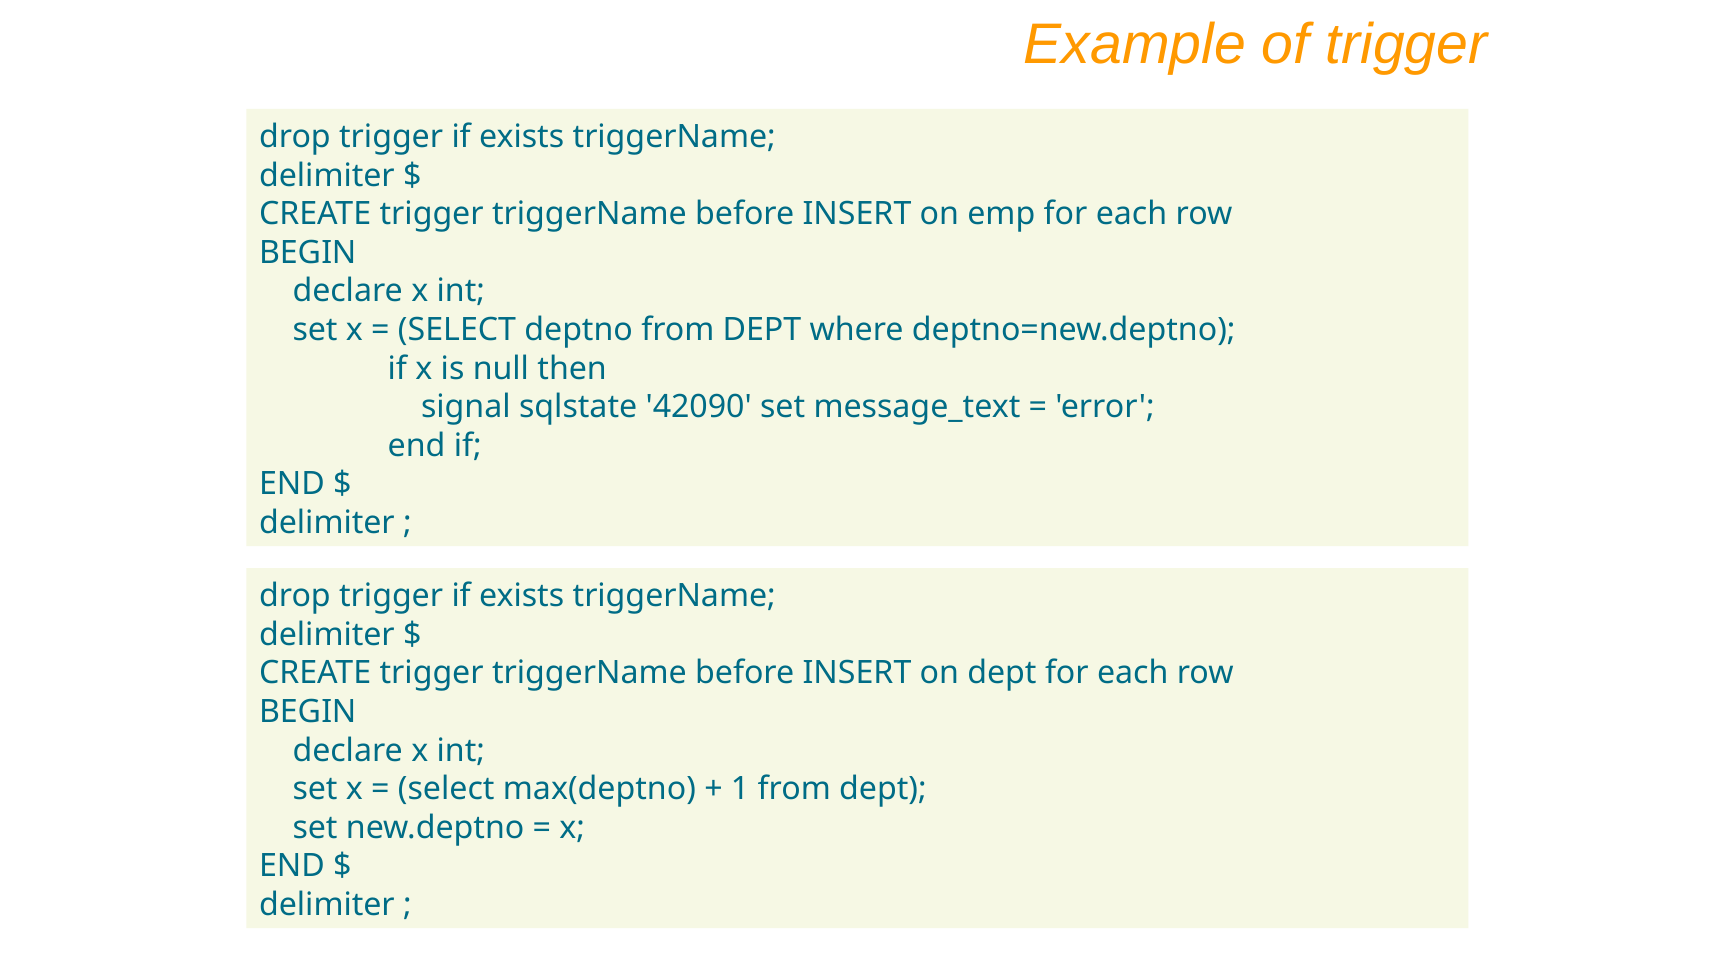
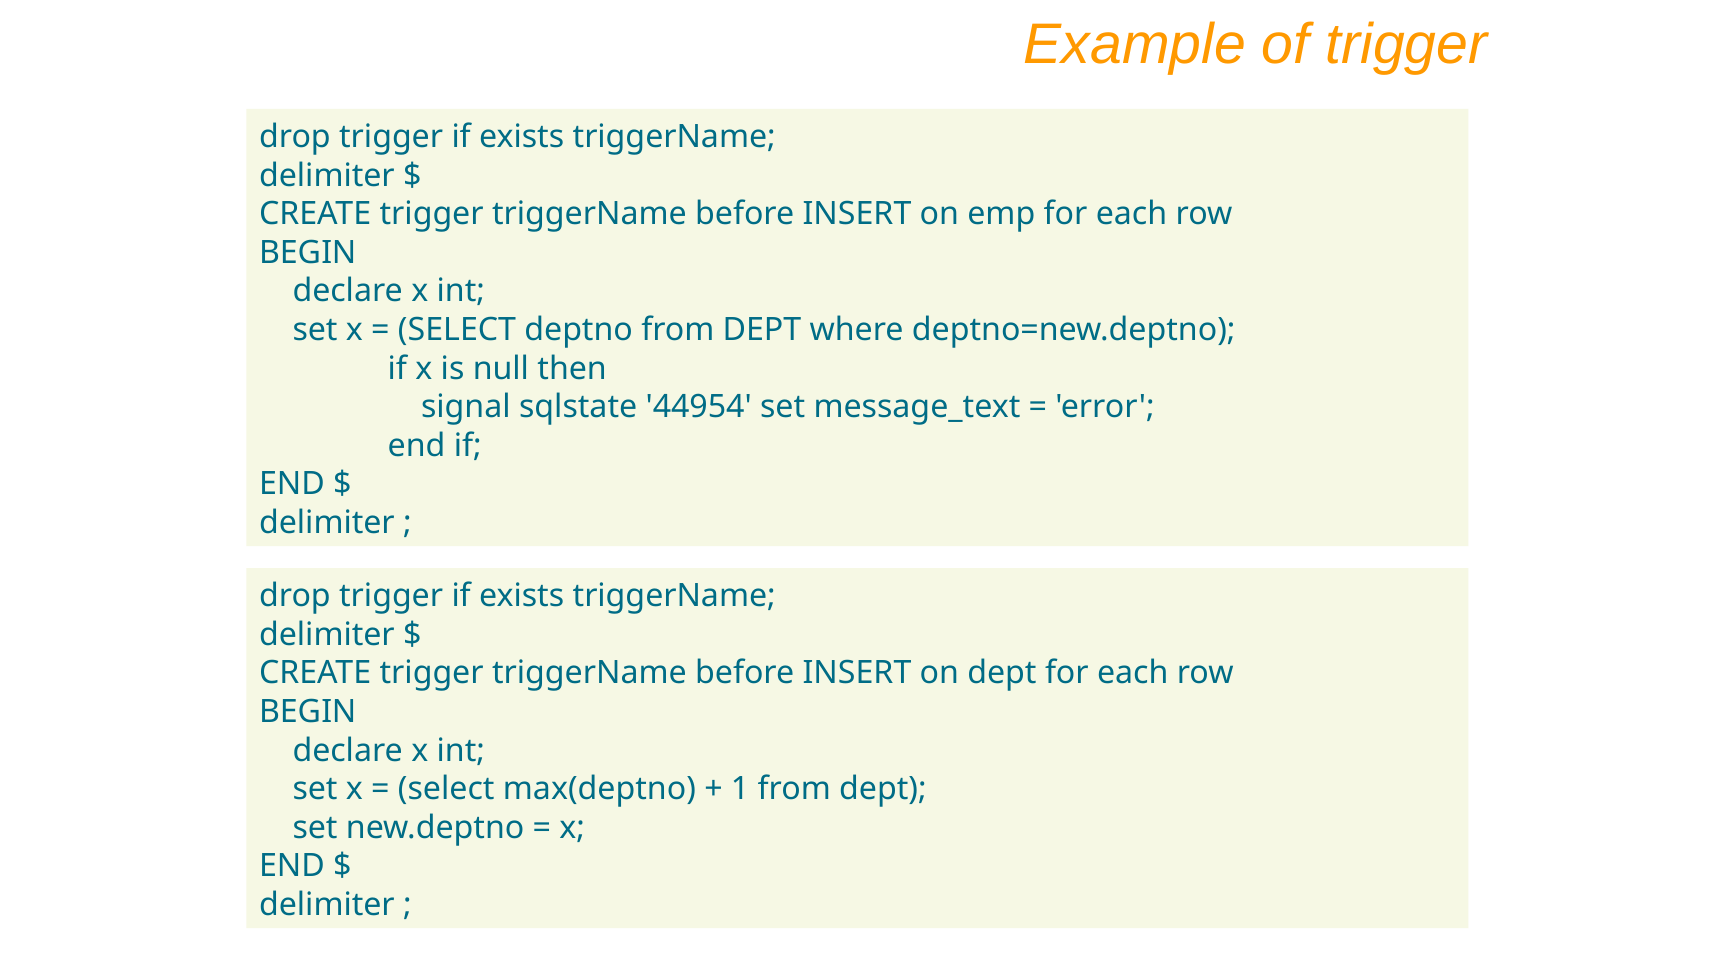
42090: 42090 -> 44954 (699, 407)
